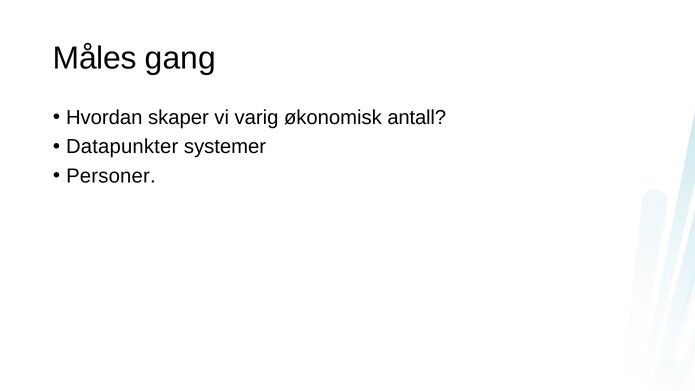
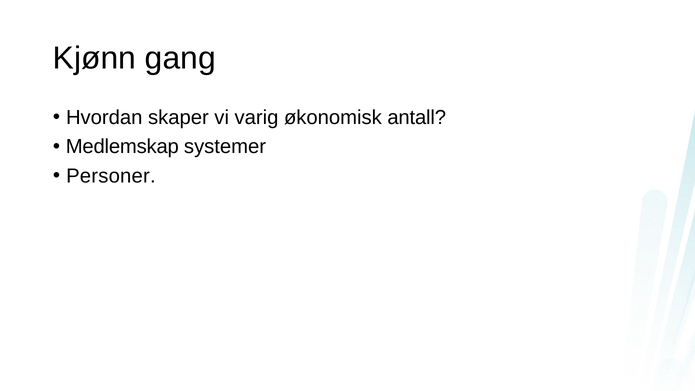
Måles: Måles -> Kjønn (95, 58)
Datapunkter: Datapunkter -> Medlemskap (122, 147)
